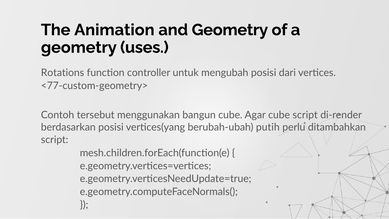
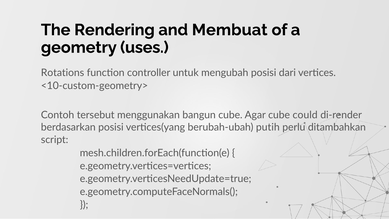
Animation: Animation -> Rendering (114, 30)
and Geometry: Geometry -> Membuat (230, 30)
<77-custom-geometry>: <77-custom-geometry> -> <10-custom-geometry> (94, 86)
cube script: script -> could (305, 115)
